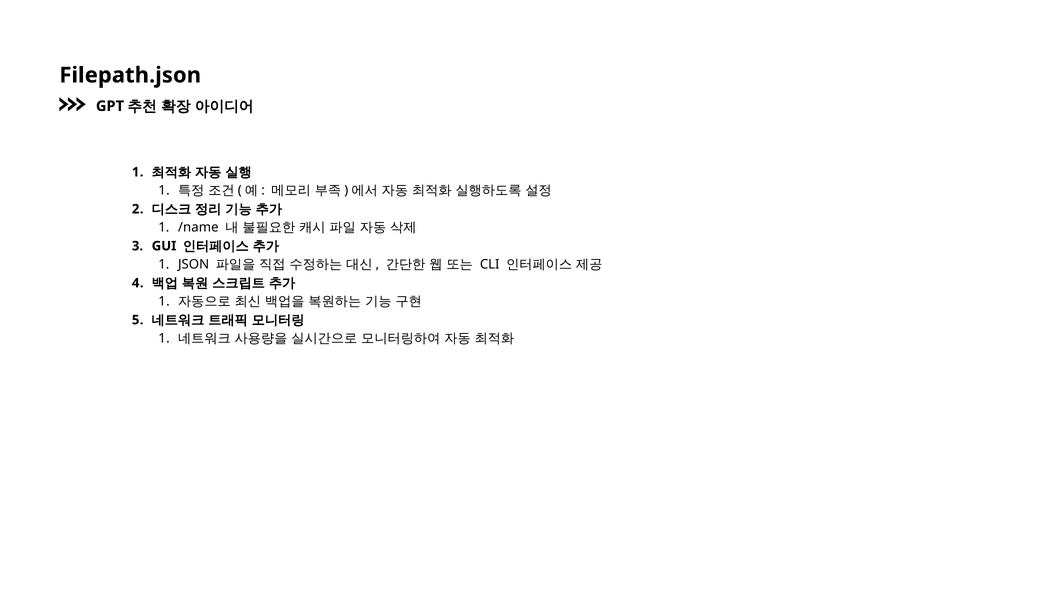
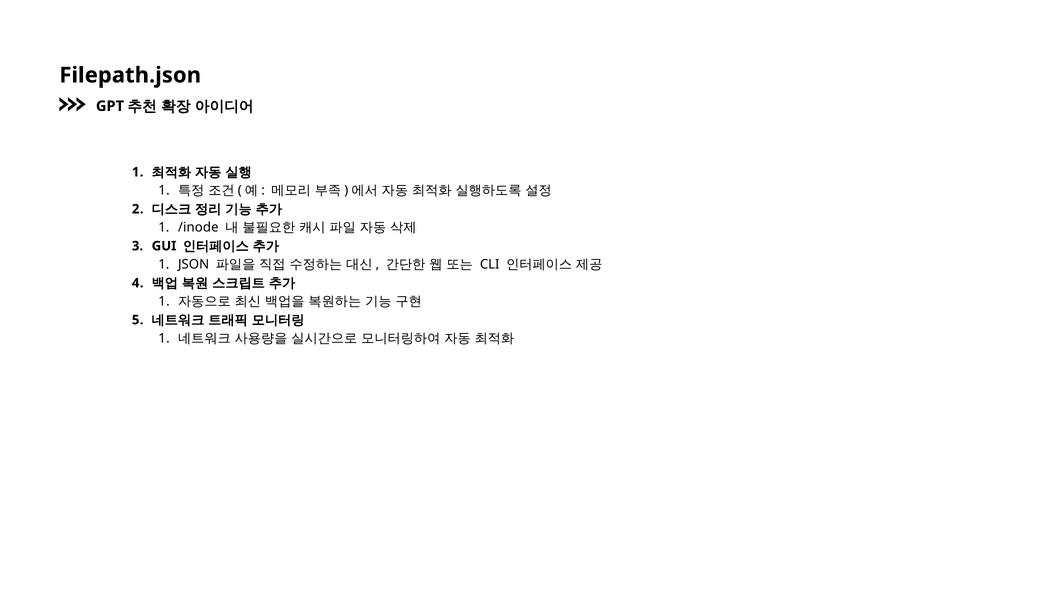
/name: /name -> /inode (198, 227)
